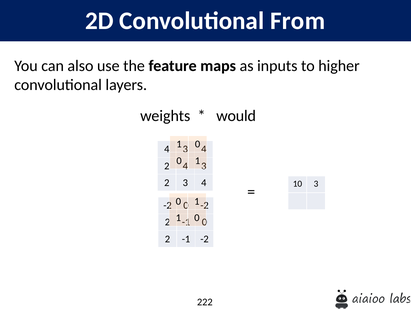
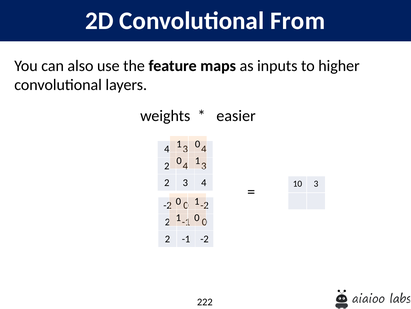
would: would -> easier (236, 116)
